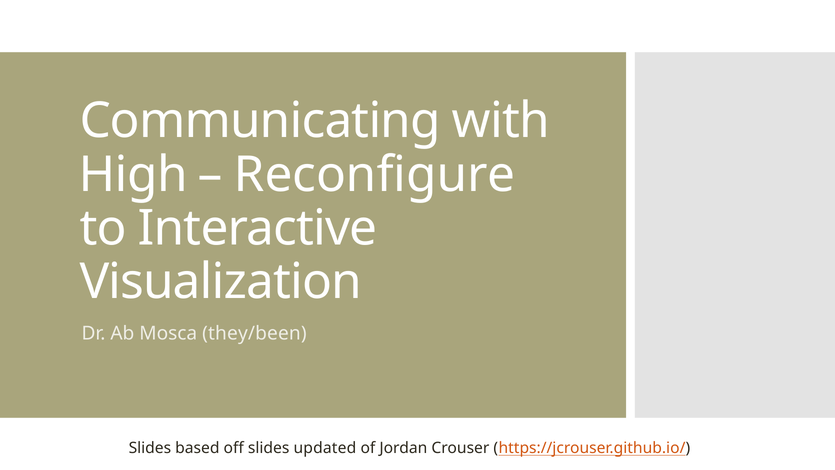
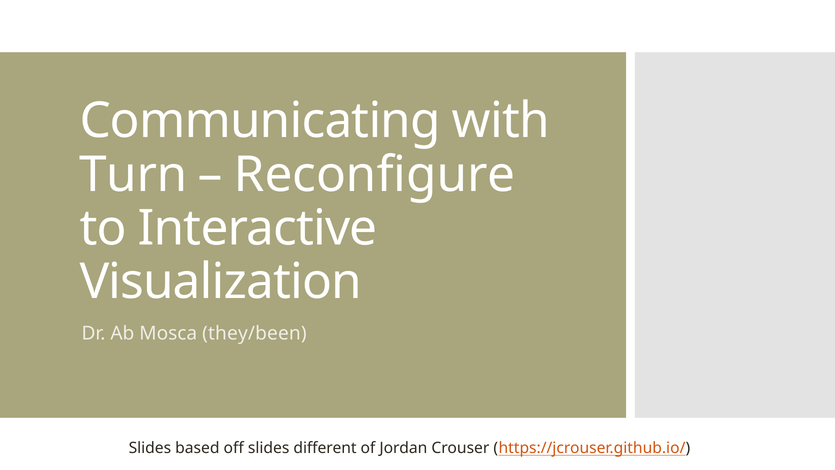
High: High -> Turn (133, 175)
updated: updated -> different (325, 448)
